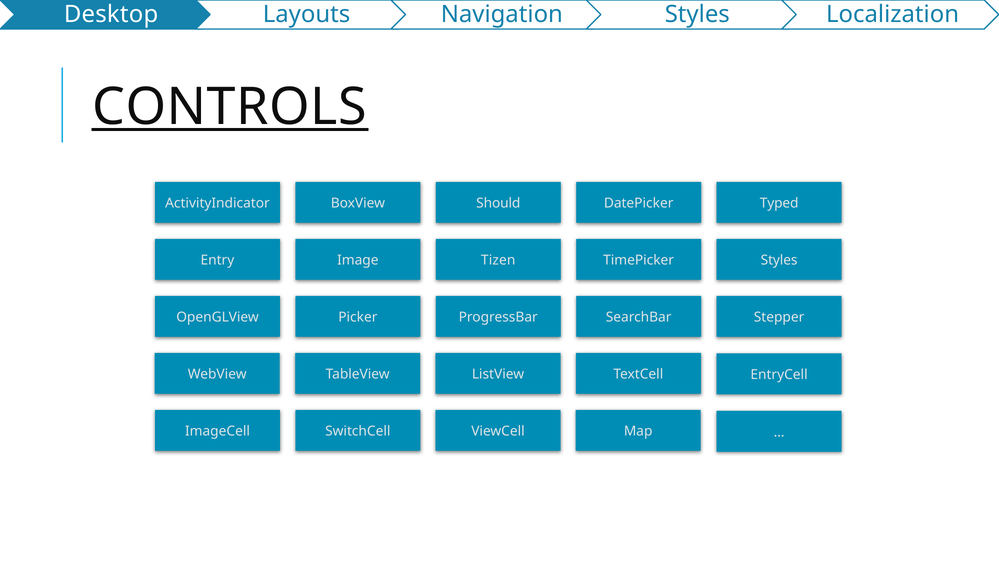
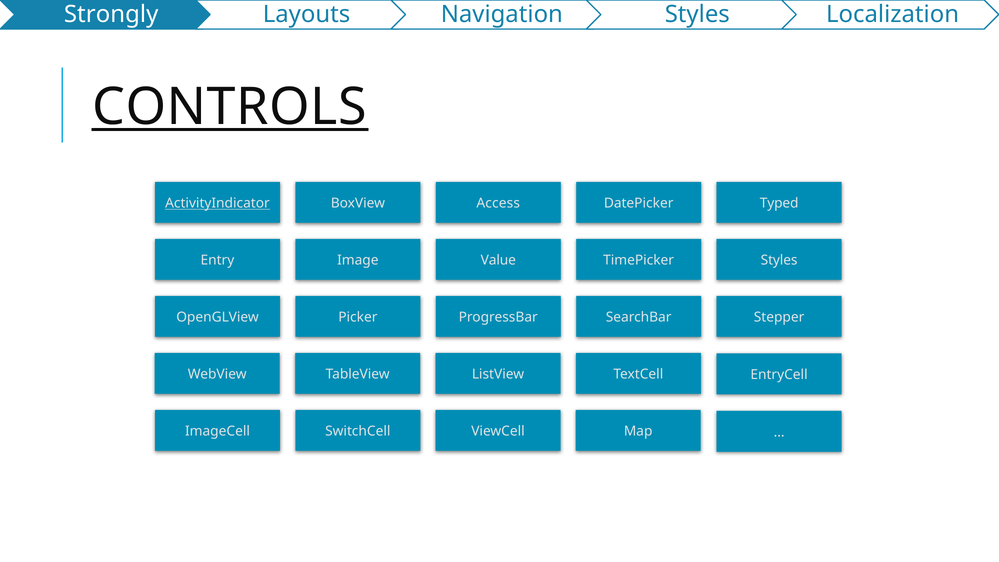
Desktop: Desktop -> Strongly (111, 14)
ActivityIndicator underline: none -> present (217, 203)
Should: Should -> Access (498, 203)
Tizen: Tizen -> Value (498, 260)
